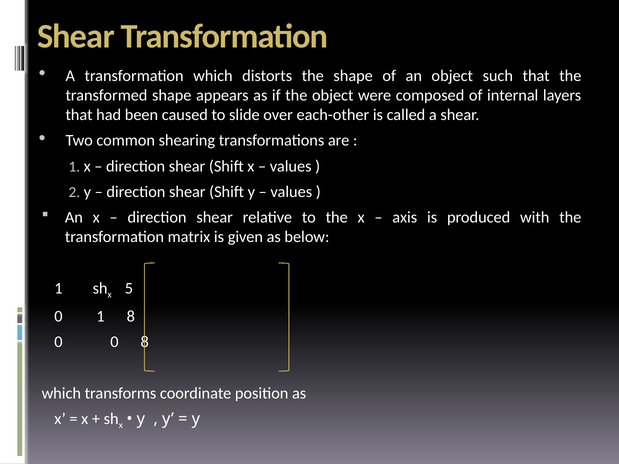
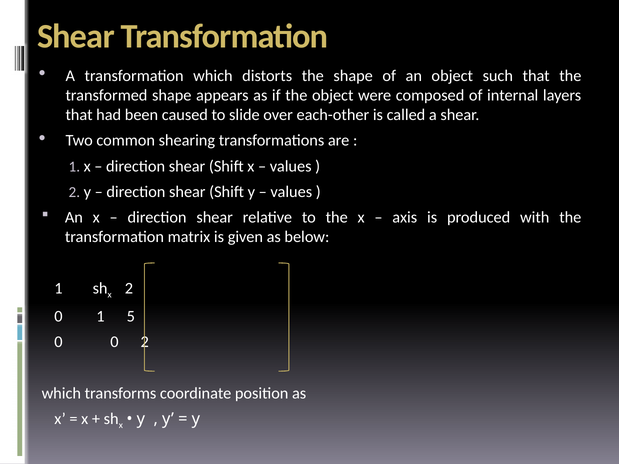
x 5: 5 -> 2 (129, 288)
1 8: 8 -> 5 (131, 317)
0 8: 8 -> 2 (145, 342)
